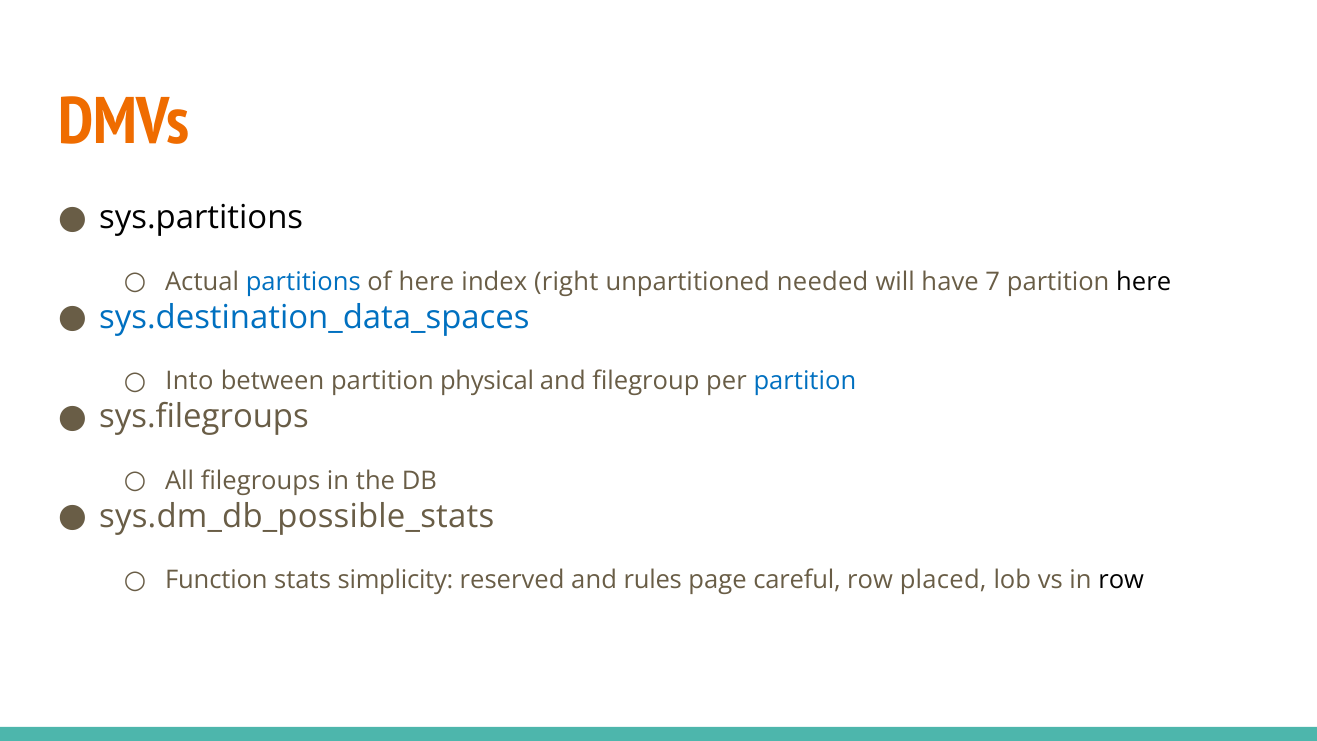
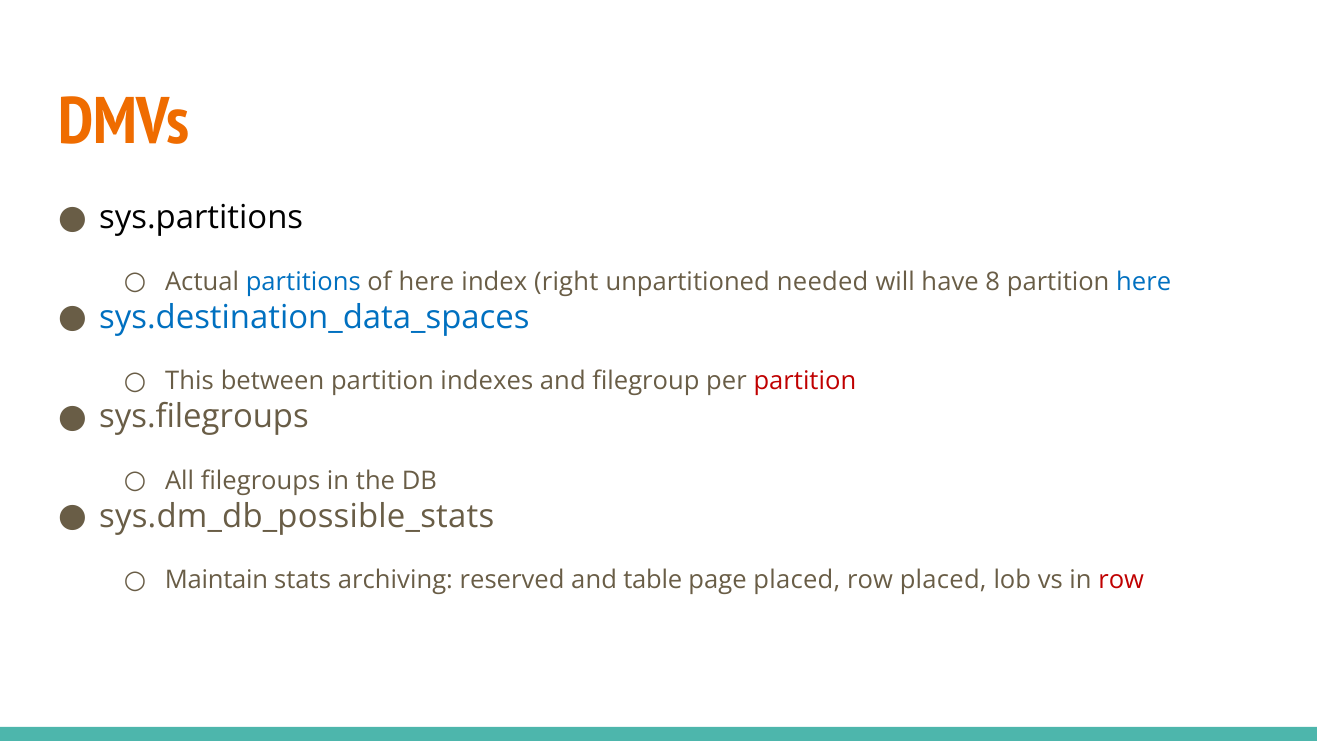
7: 7 -> 8 (993, 281)
here colour: black -> blue (1144, 281)
Into: Into -> This (190, 381)
physical: physical -> indexes (487, 381)
partition colour: blue -> red (805, 381)
Function: Function -> Maintain (216, 580)
simplicity: simplicity -> archiving (395, 580)
rules: rules -> table (653, 580)
page careful: careful -> placed (797, 580)
row colour: black -> red (1121, 580)
